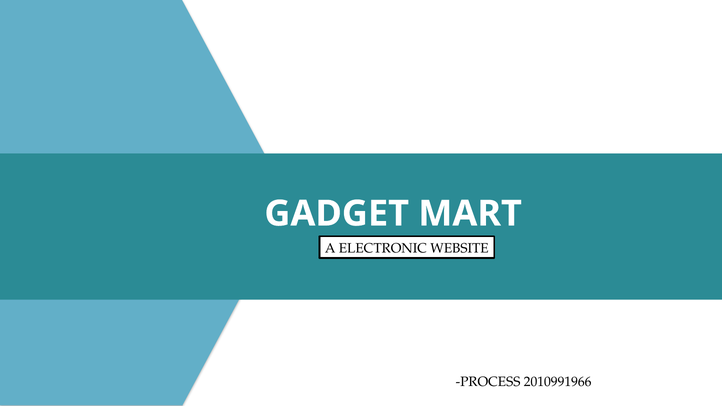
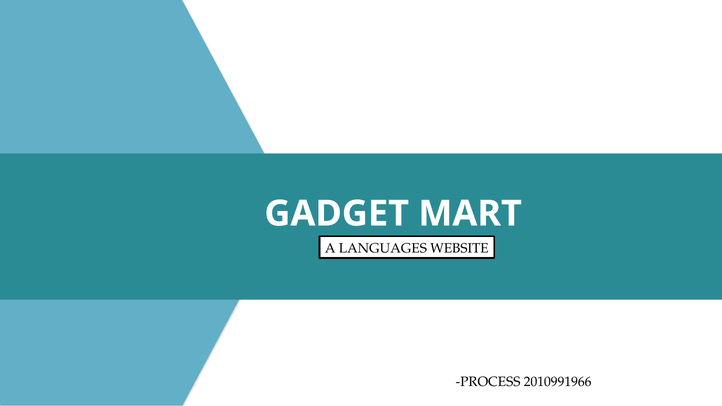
ELECTRONIC: ELECTRONIC -> LANGUAGES (383, 248)
